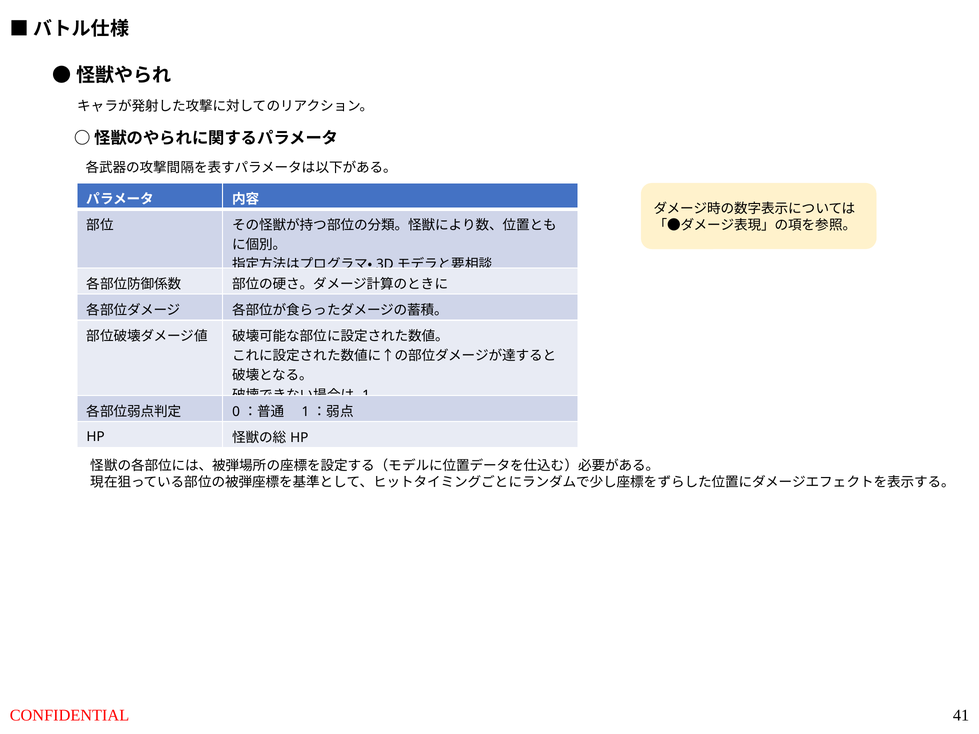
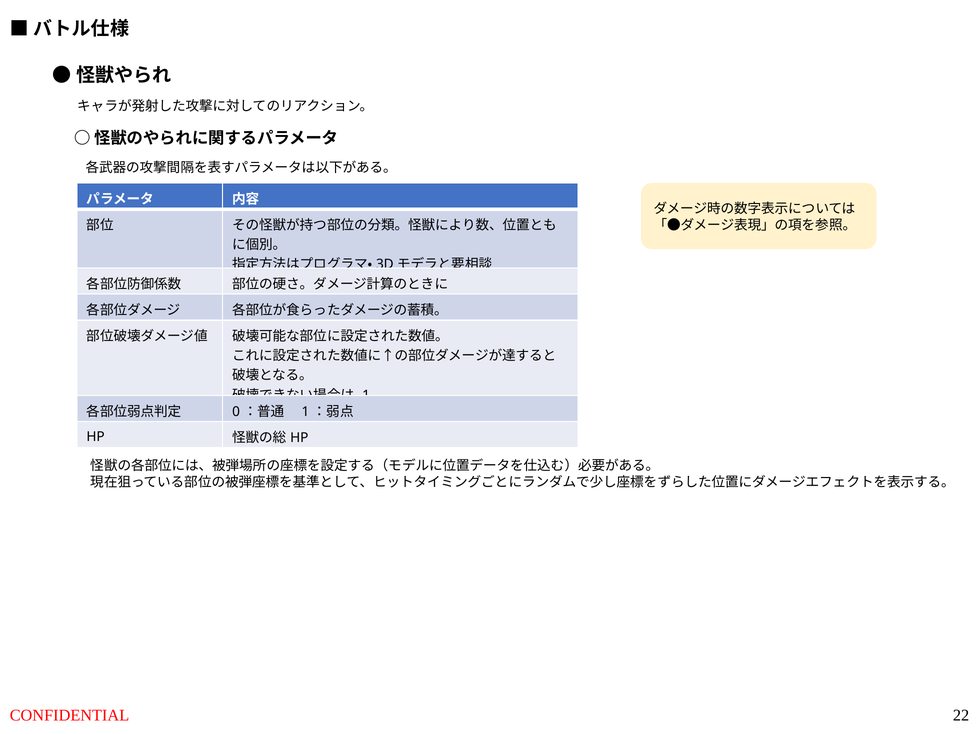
41: 41 -> 22 (961, 716)
